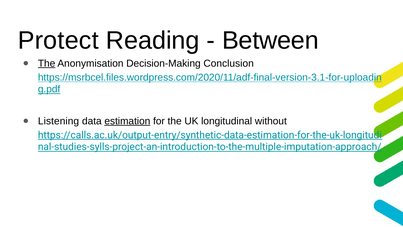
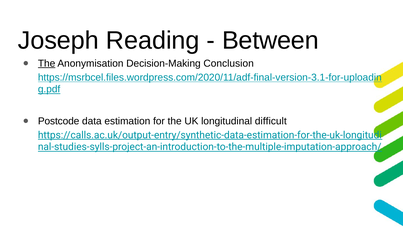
Protect: Protect -> Joseph (58, 41)
Listening: Listening -> Postcode (59, 121)
estimation underline: present -> none (127, 121)
without: without -> difficult (271, 121)
